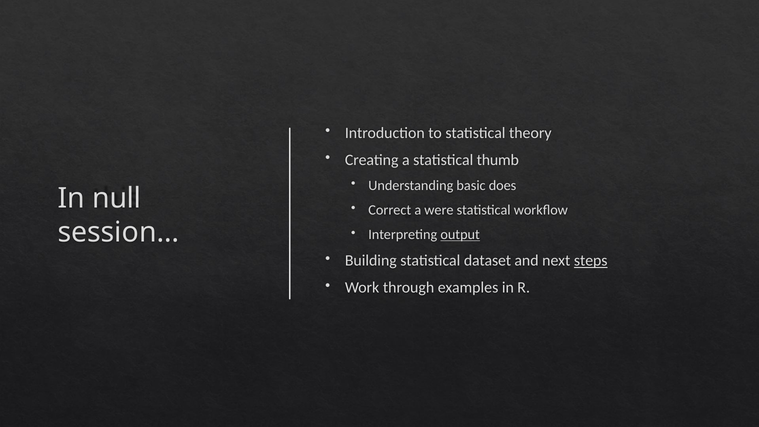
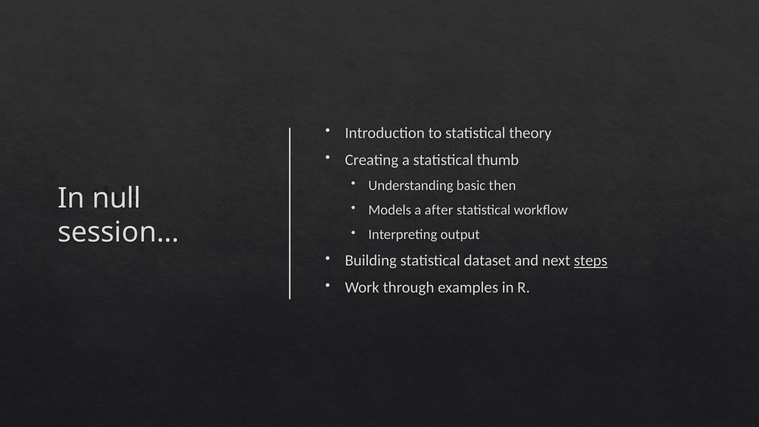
does: does -> then (502, 185)
Correct: Correct -> Models (390, 210)
were: were -> after (439, 210)
output underline: present -> none (460, 235)
